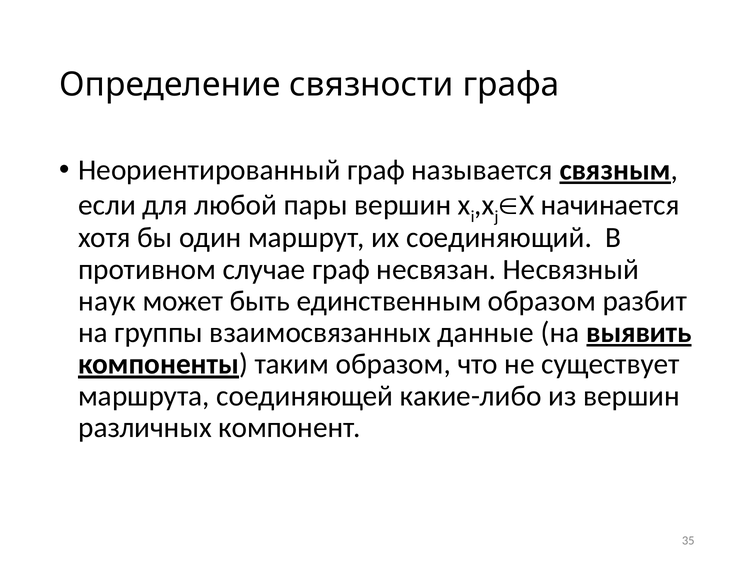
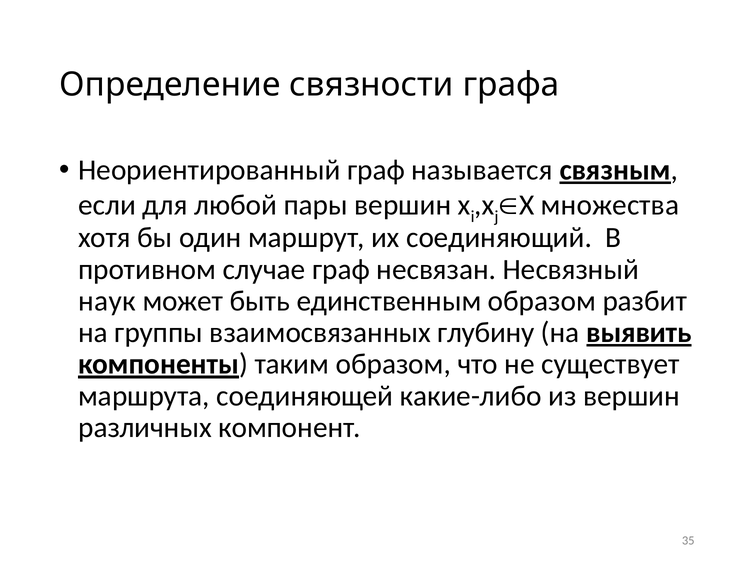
начинается: начинается -> множества (610, 205)
данные: данные -> глубину (486, 332)
